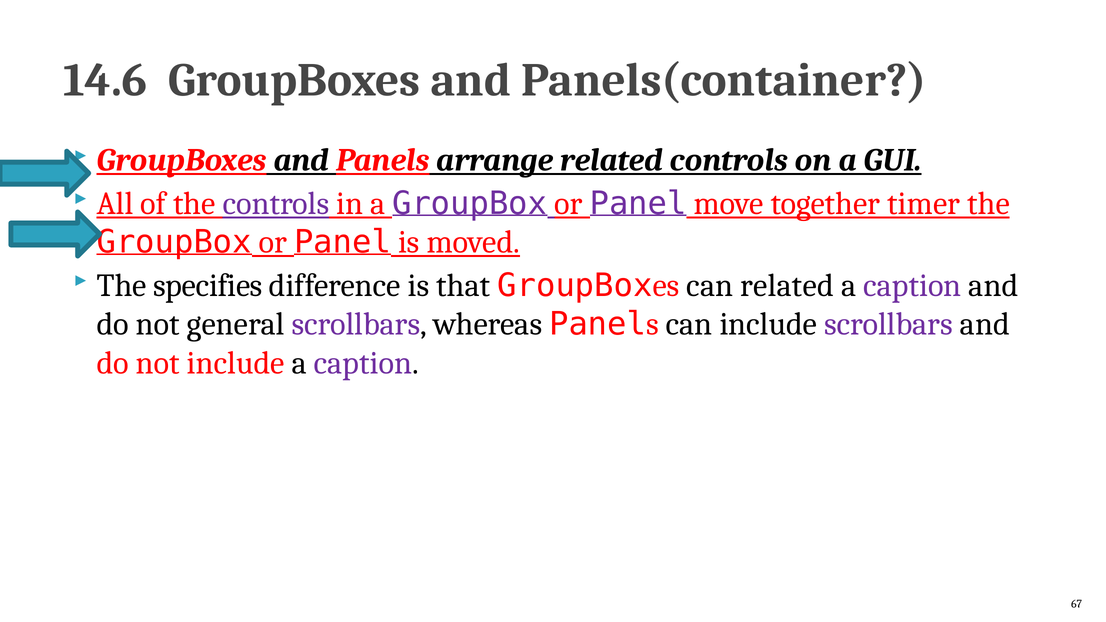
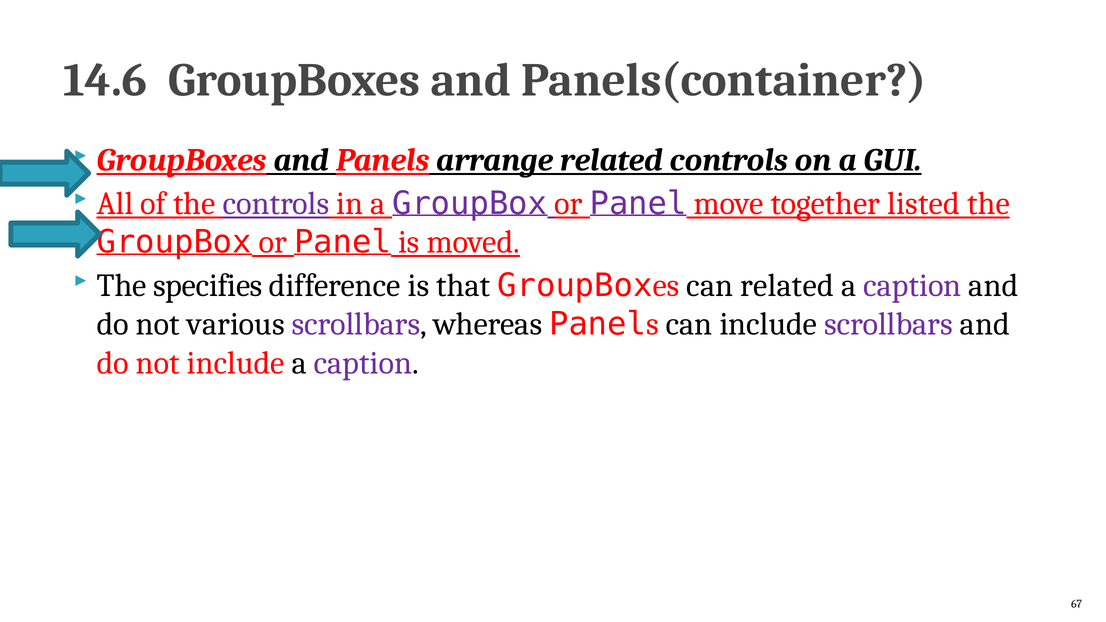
timer: timer -> listed (924, 203)
general: general -> various (236, 324)
